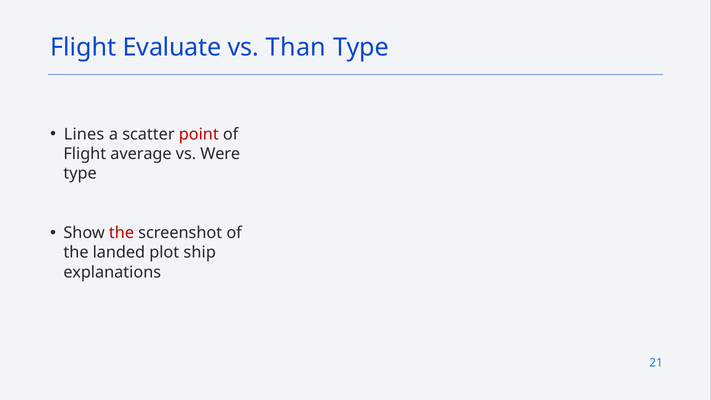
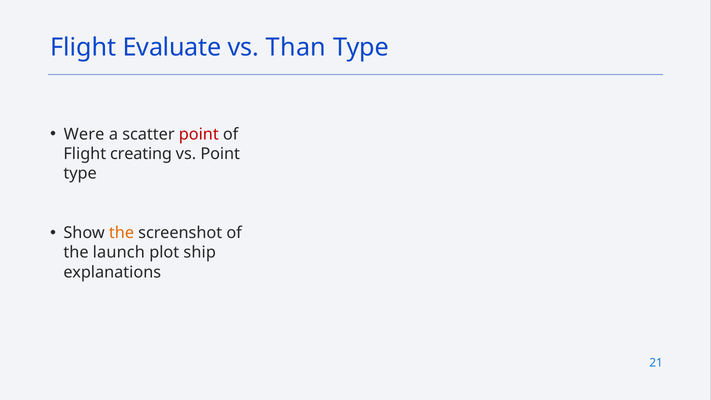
Lines: Lines -> Were (84, 134)
average: average -> creating (141, 154)
vs Were: Were -> Point (220, 154)
the colour: red -> orange (122, 233)
landed: landed -> launch (119, 253)
